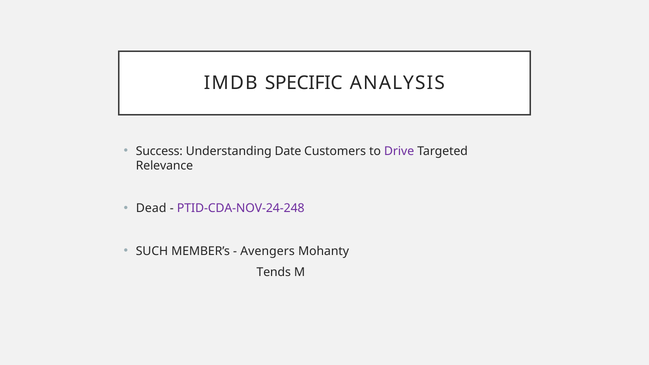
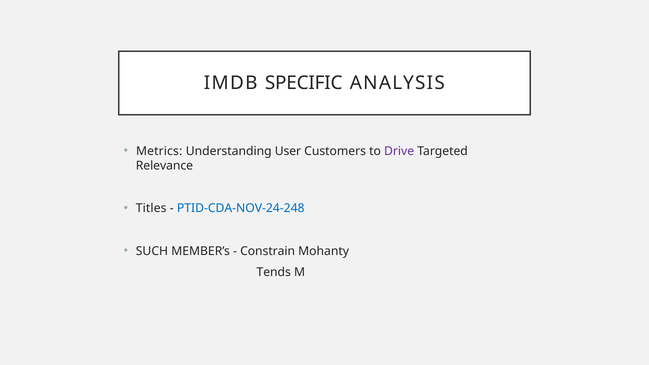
Success: Success -> Metrics (159, 151)
Date: Date -> User (288, 151)
Dead: Dead -> Titles (151, 208)
PTID-CDA-NOV-24-248 colour: purple -> blue (241, 208)
Avengers: Avengers -> Constrain (268, 251)
